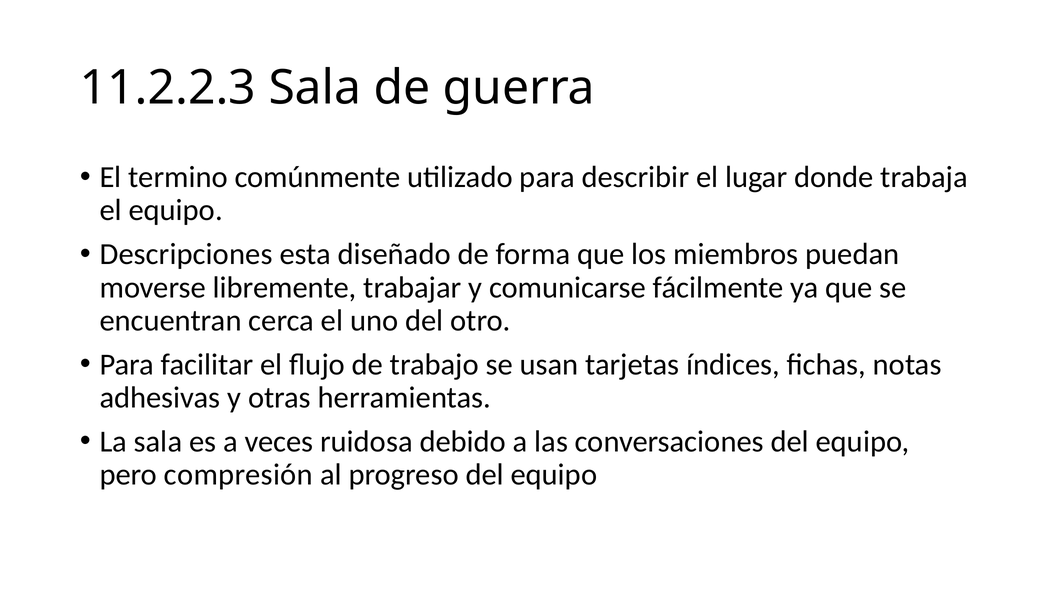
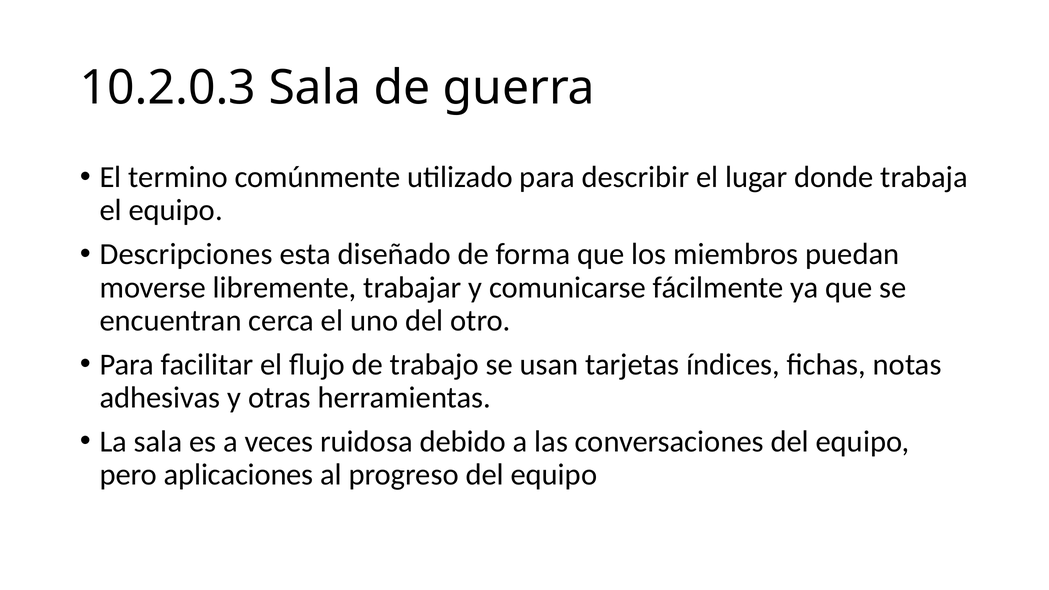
11.2.2.3: 11.2.2.3 -> 10.2.0.3 (168, 88)
compresión: compresión -> aplicaciones (239, 475)
